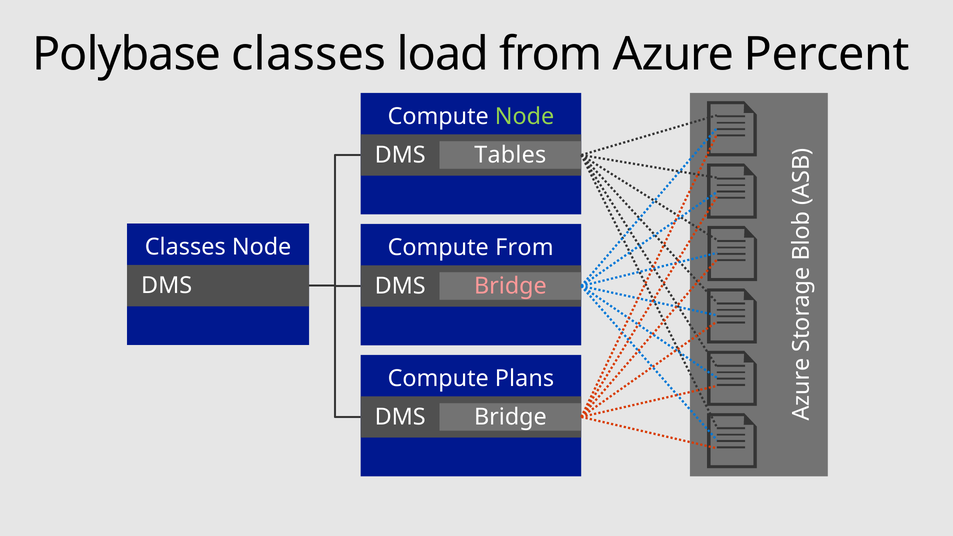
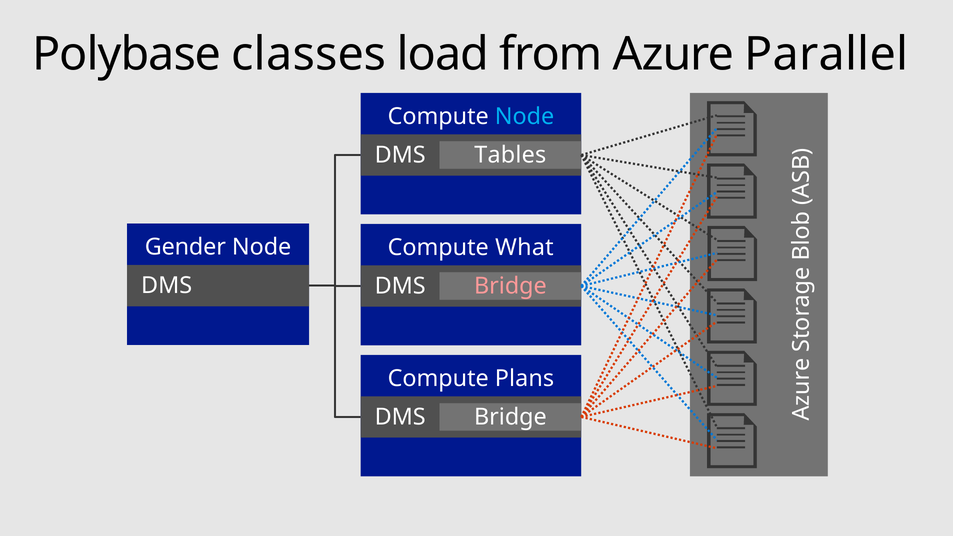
Percent: Percent -> Parallel (826, 55)
Node colour: light green -> light blue (525, 117)
Classes: Classes -> Gender (185, 247)
Compute From: From -> What (524, 248)
